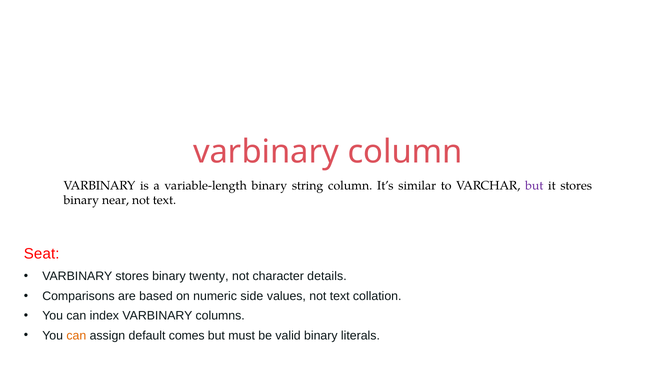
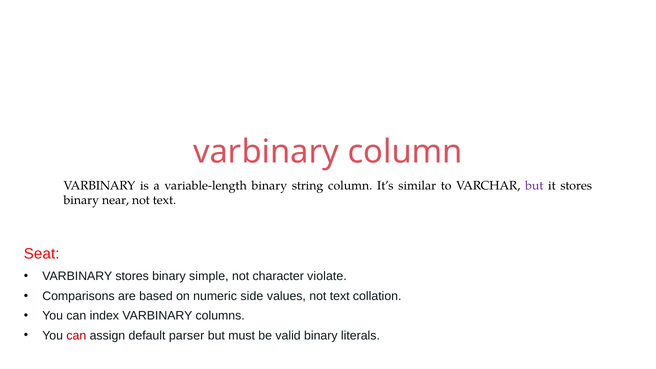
twenty: twenty -> simple (209, 276)
details: details -> violate (327, 276)
can colour: orange -> red (76, 335)
comes: comes -> parser (187, 335)
